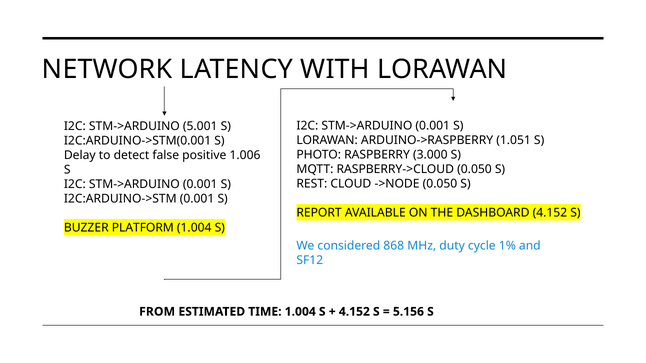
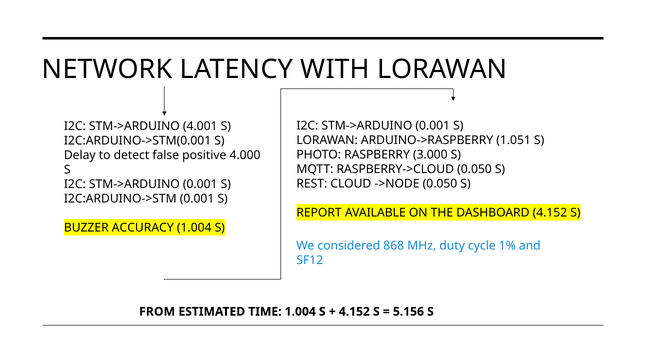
5.001: 5.001 -> 4.001 (200, 126)
1.006: 1.006 -> 4.000 (245, 155)
PLATFORM: PLATFORM -> ACCURACY (143, 228)
